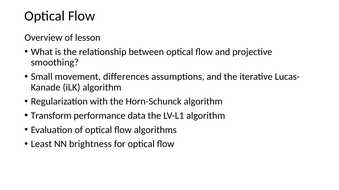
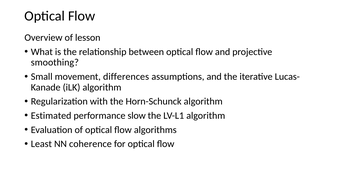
Transform: Transform -> Estimated (51, 116)
data: data -> slow (137, 116)
brightness: brightness -> coherence (90, 144)
